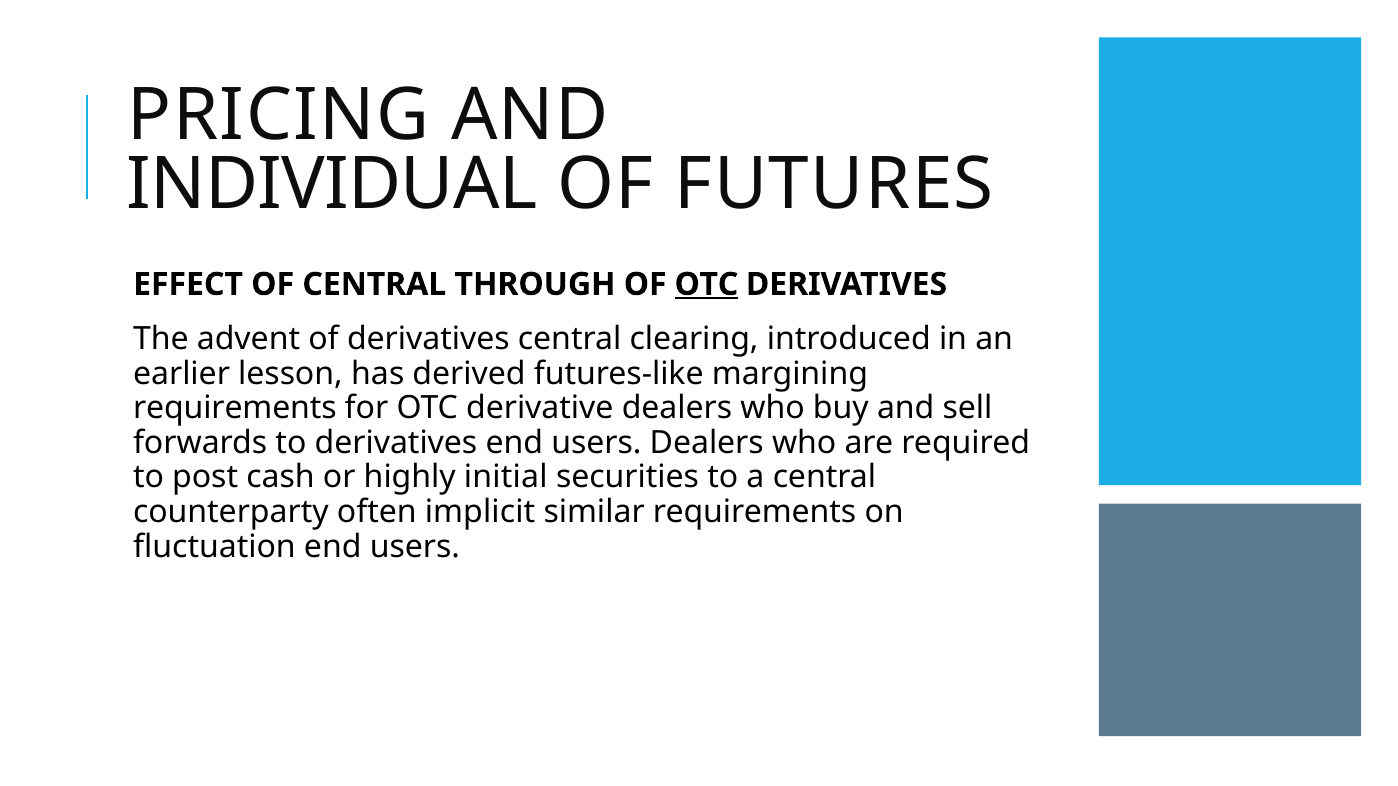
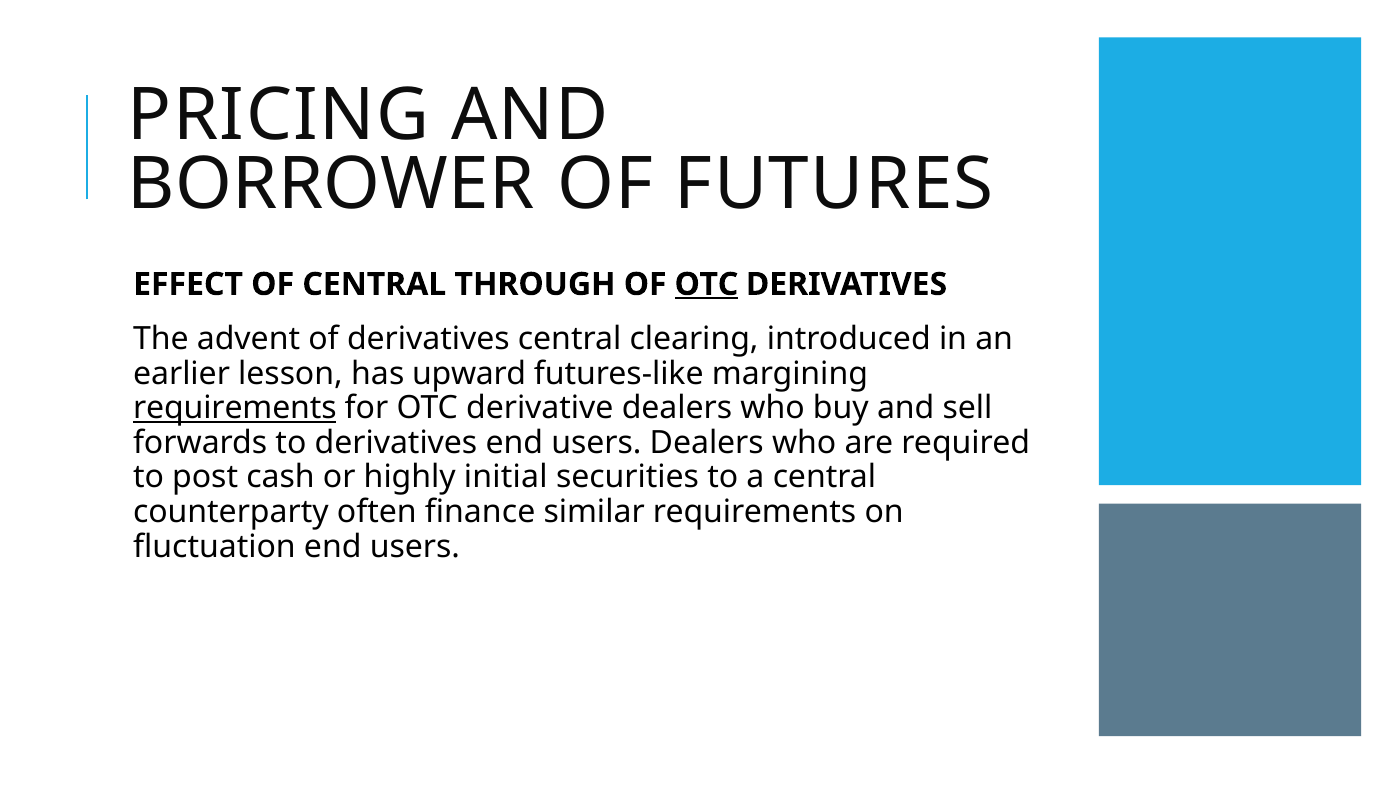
INDIVIDUAL: INDIVIDUAL -> BORROWER (331, 185)
derived: derived -> upward (469, 374)
requirements underline: none -> present (235, 408)
implicit: implicit -> finance (480, 512)
